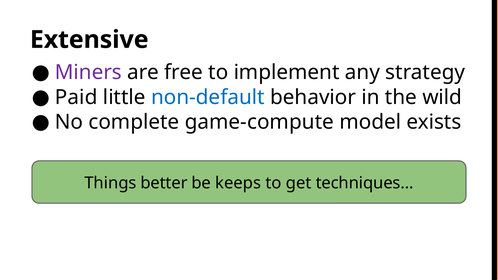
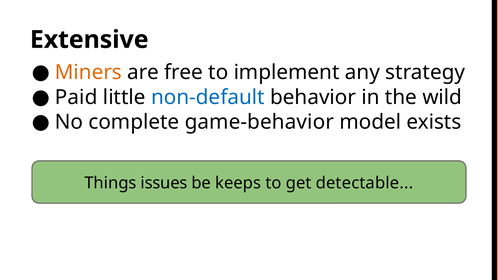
Miners colour: purple -> orange (88, 72)
game-compute: game-compute -> game-behavior (259, 122)
better: better -> issues (164, 183)
techniques: techniques -> detectable (364, 183)
